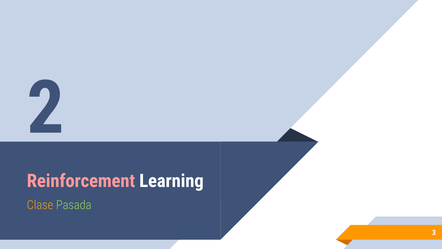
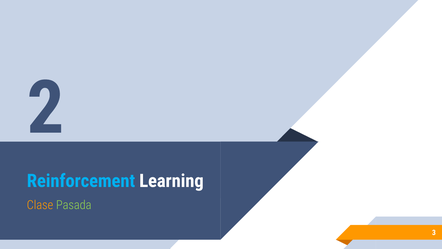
Reinforcement colour: pink -> light blue (81, 181)
